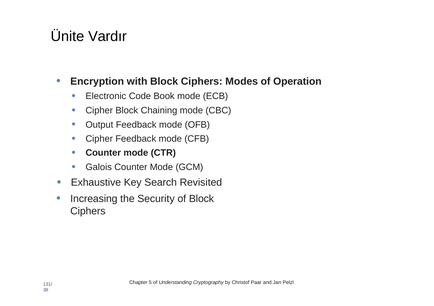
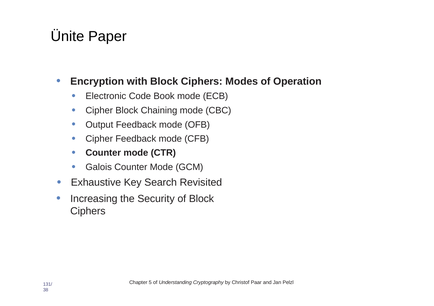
Vardır: Vardır -> Paper (107, 37)
